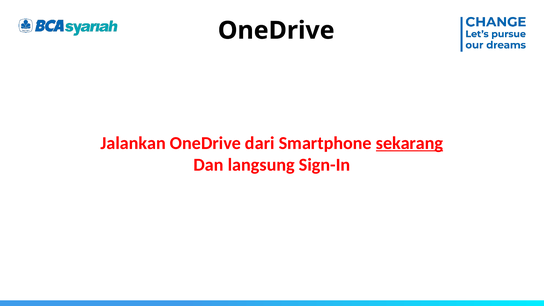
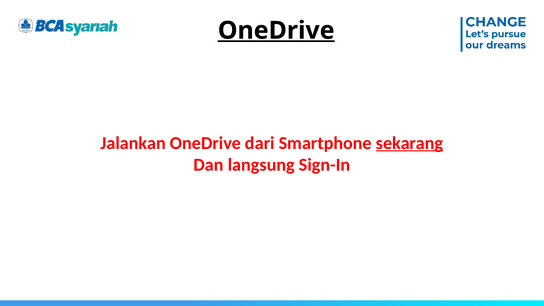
OneDrive underline: none -> present (276, 30)
